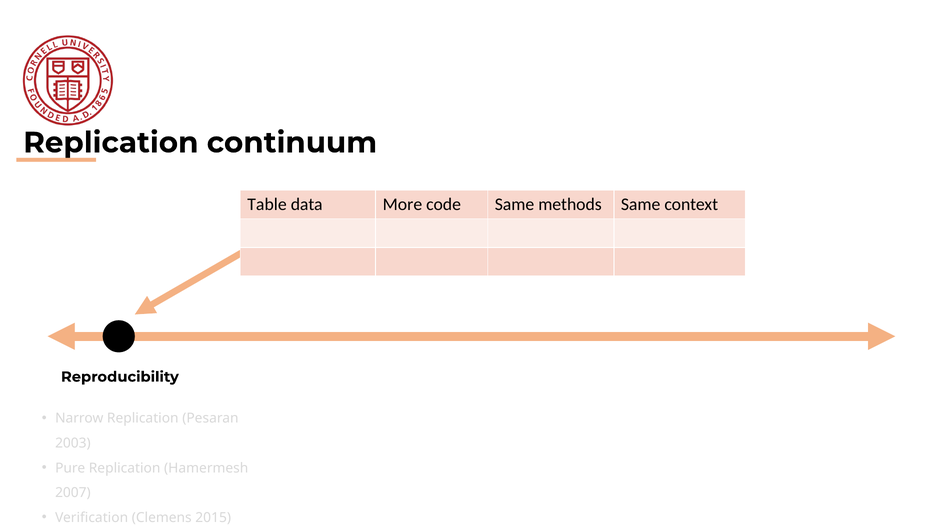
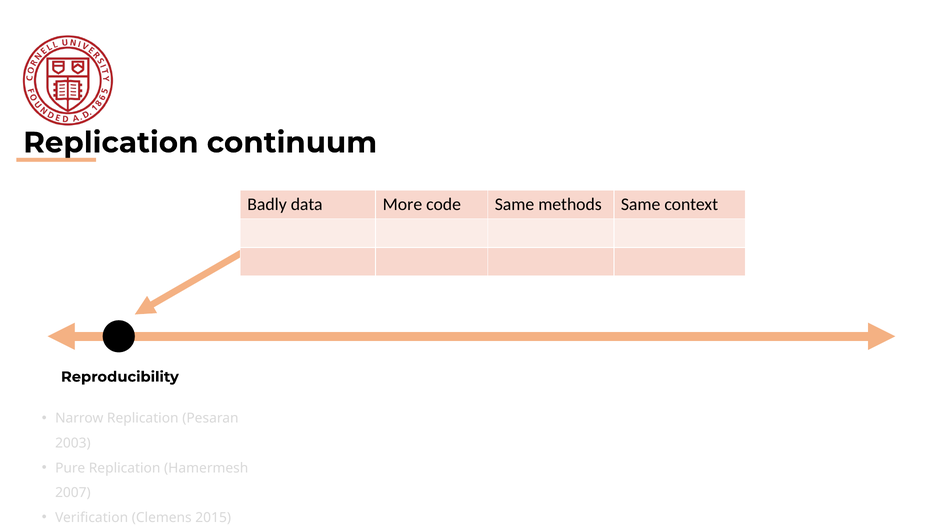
Table: Table -> Badly (267, 205)
